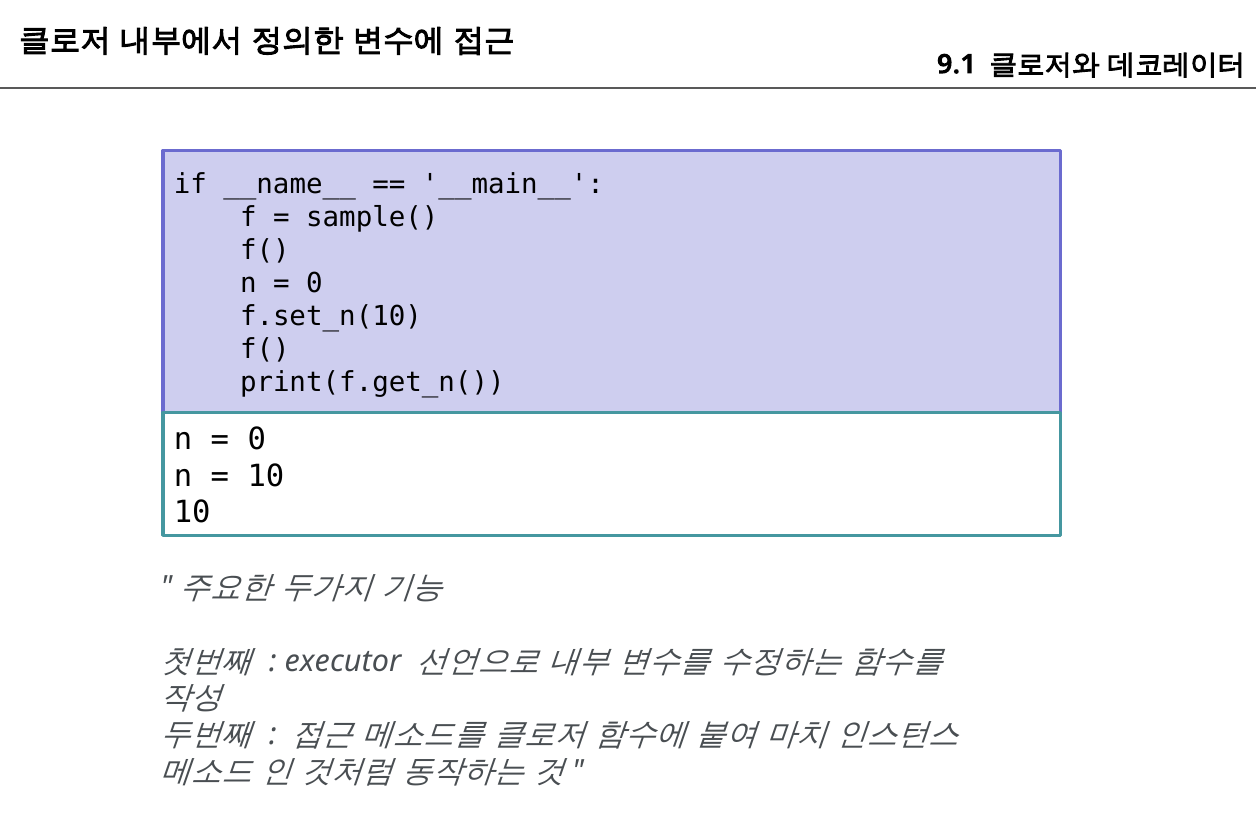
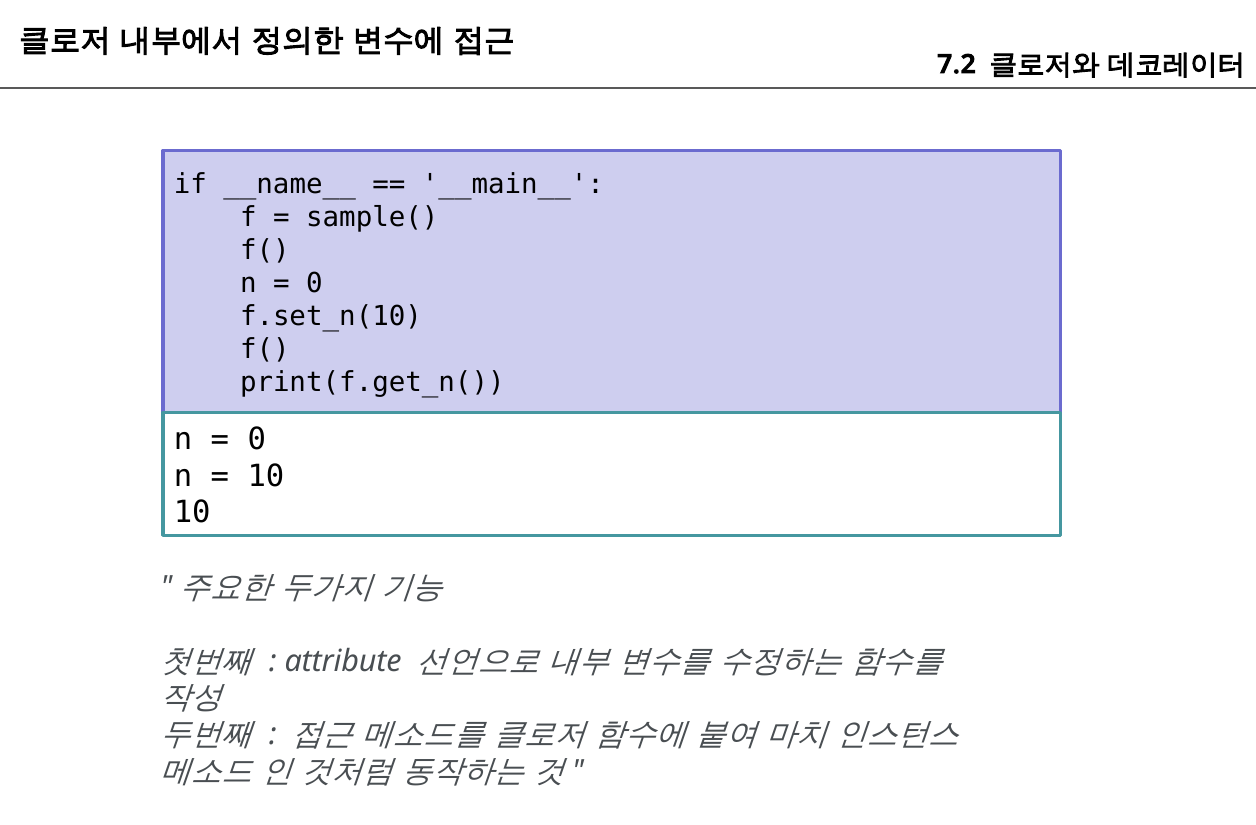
9.1: 9.1 -> 7.2 (956, 64)
executor: executor -> attribute (343, 661)
